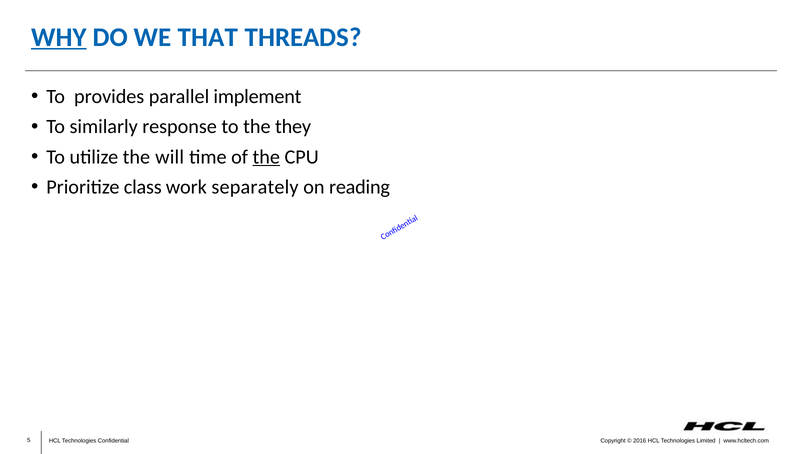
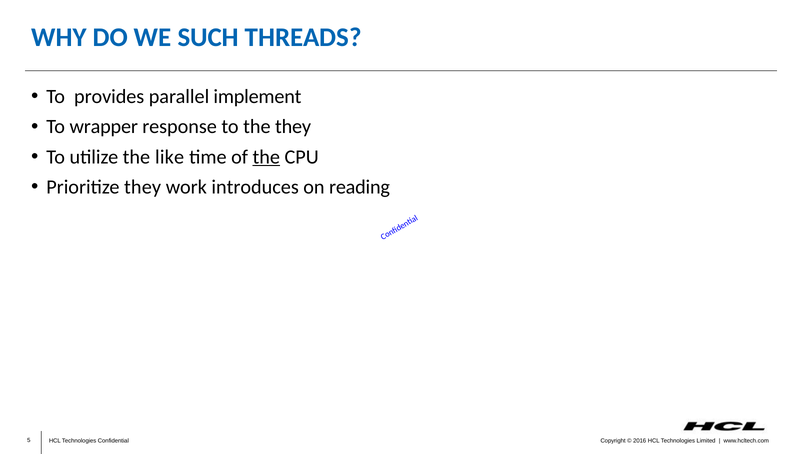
WHY underline: present -> none (59, 37)
THAT: THAT -> SUCH (208, 37)
similarly: similarly -> wrapper (104, 127)
will: will -> like (170, 157)
Prioritize class: class -> they (143, 187)
separately: separately -> introduces (255, 187)
